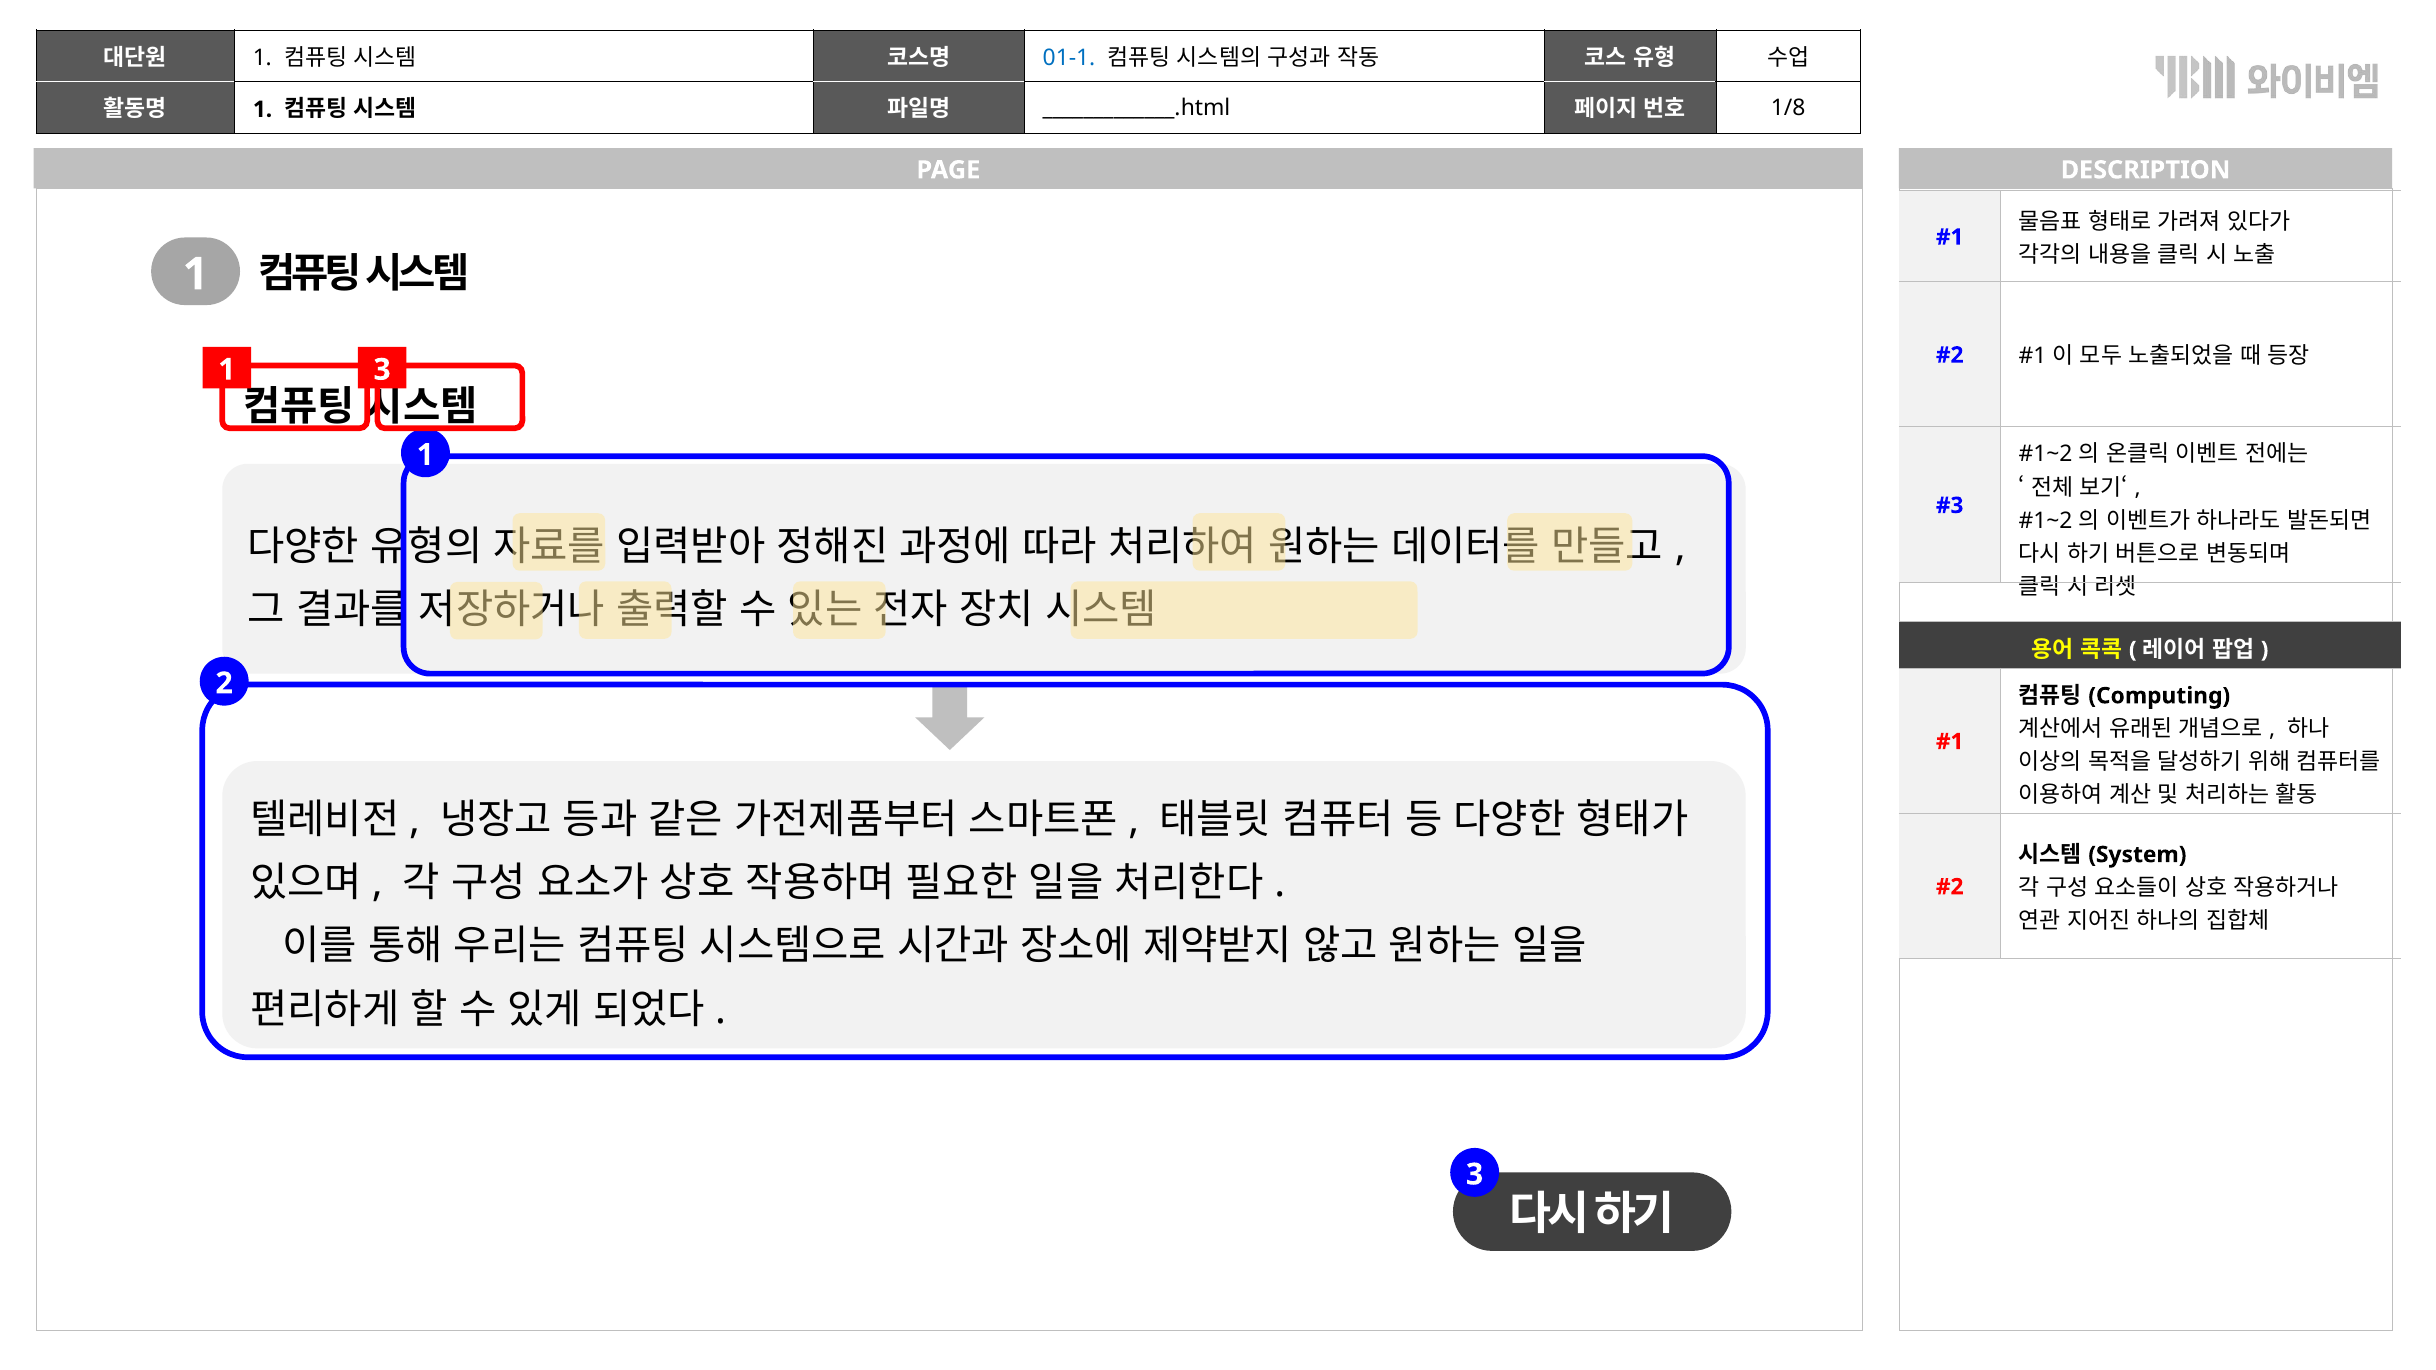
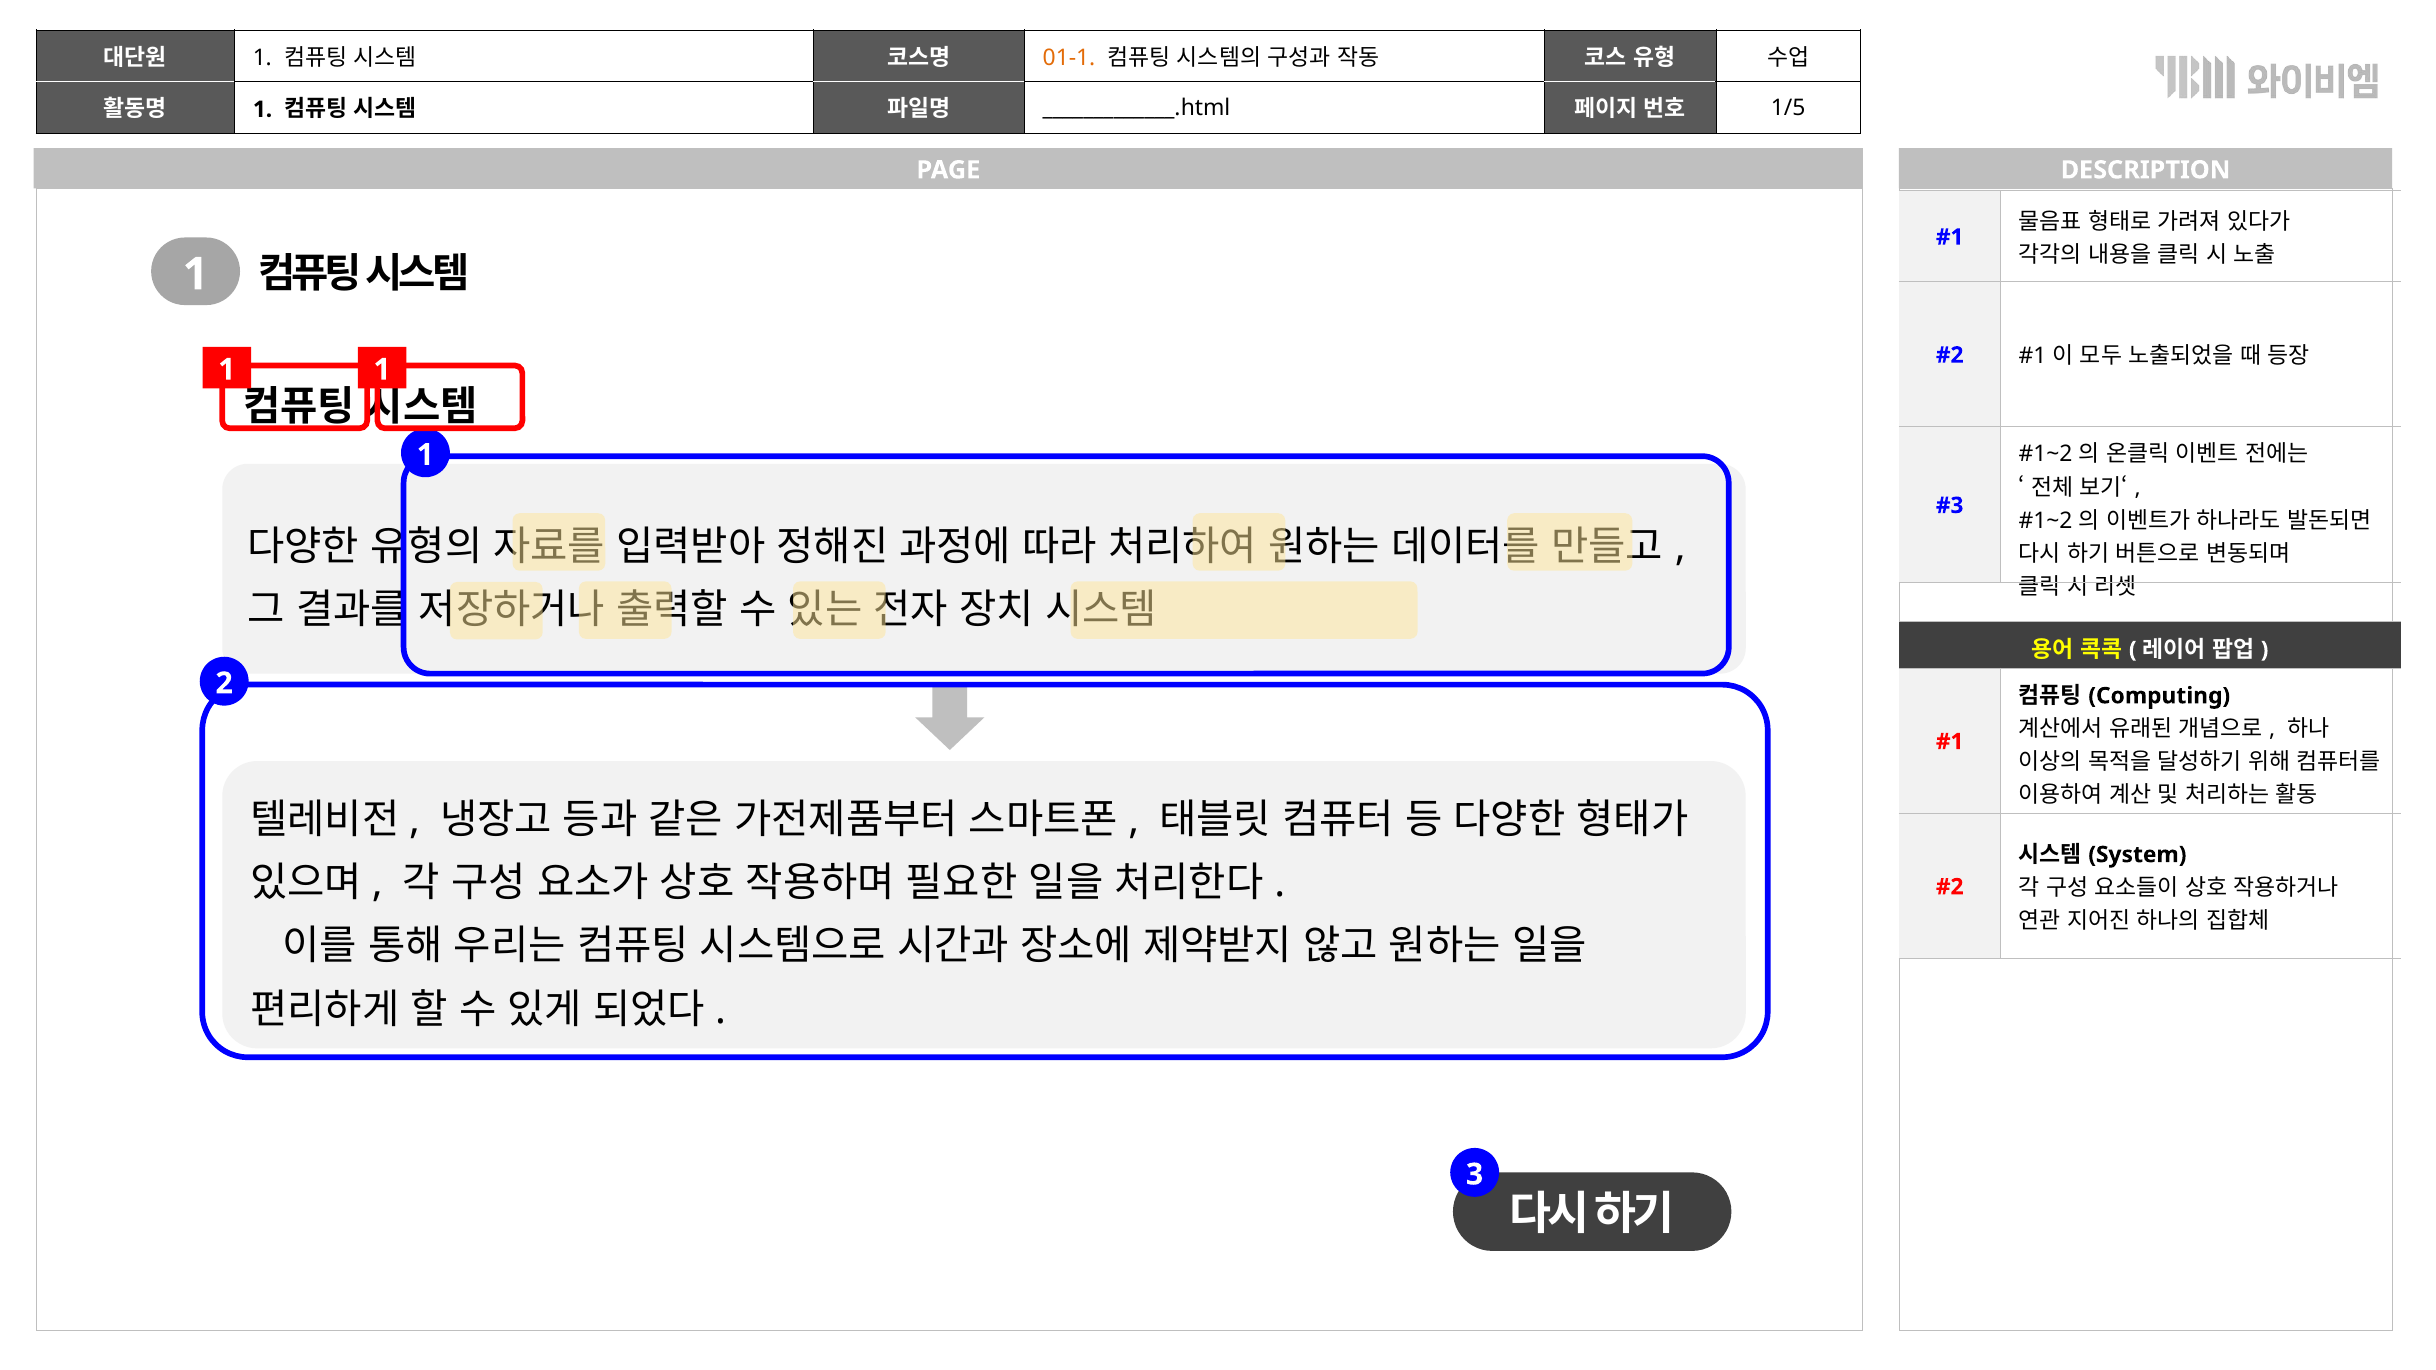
01-1 colour: blue -> orange (1069, 58)
1/8: 1/8 -> 1/5 (1788, 108)
1 3: 3 -> 1 (382, 370)
